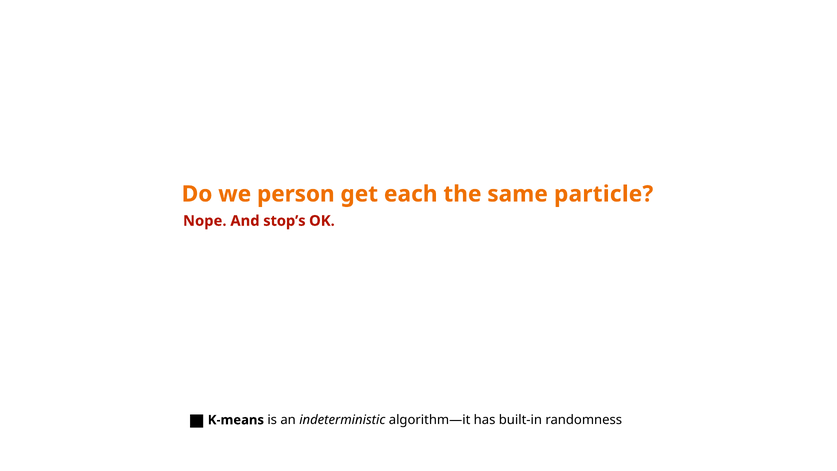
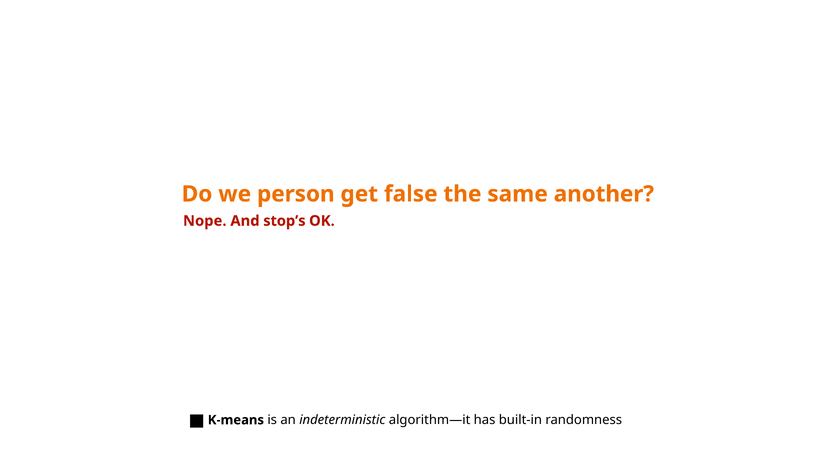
each: each -> false (411, 194)
particle: particle -> another (604, 194)
